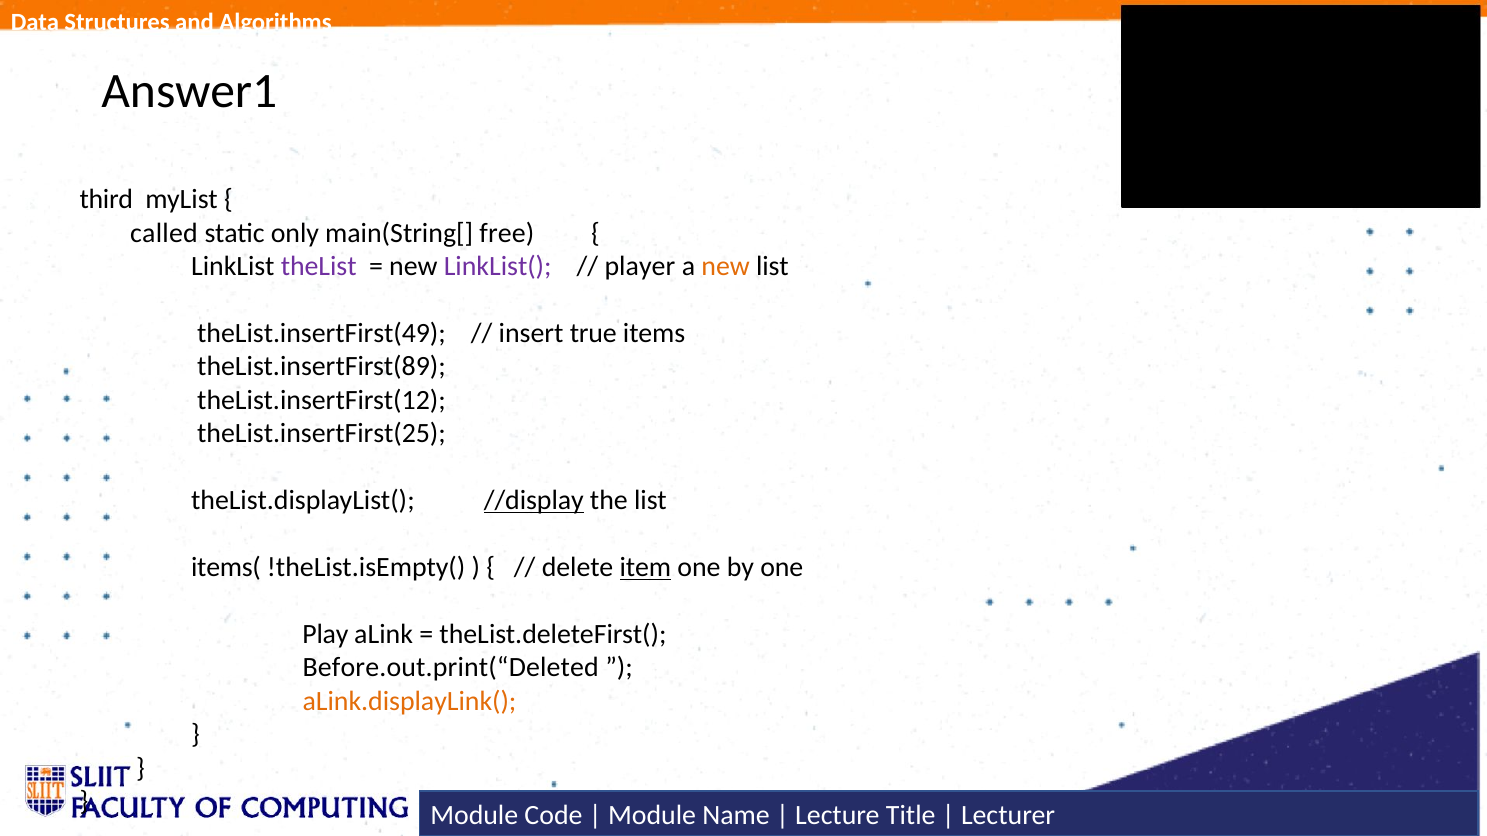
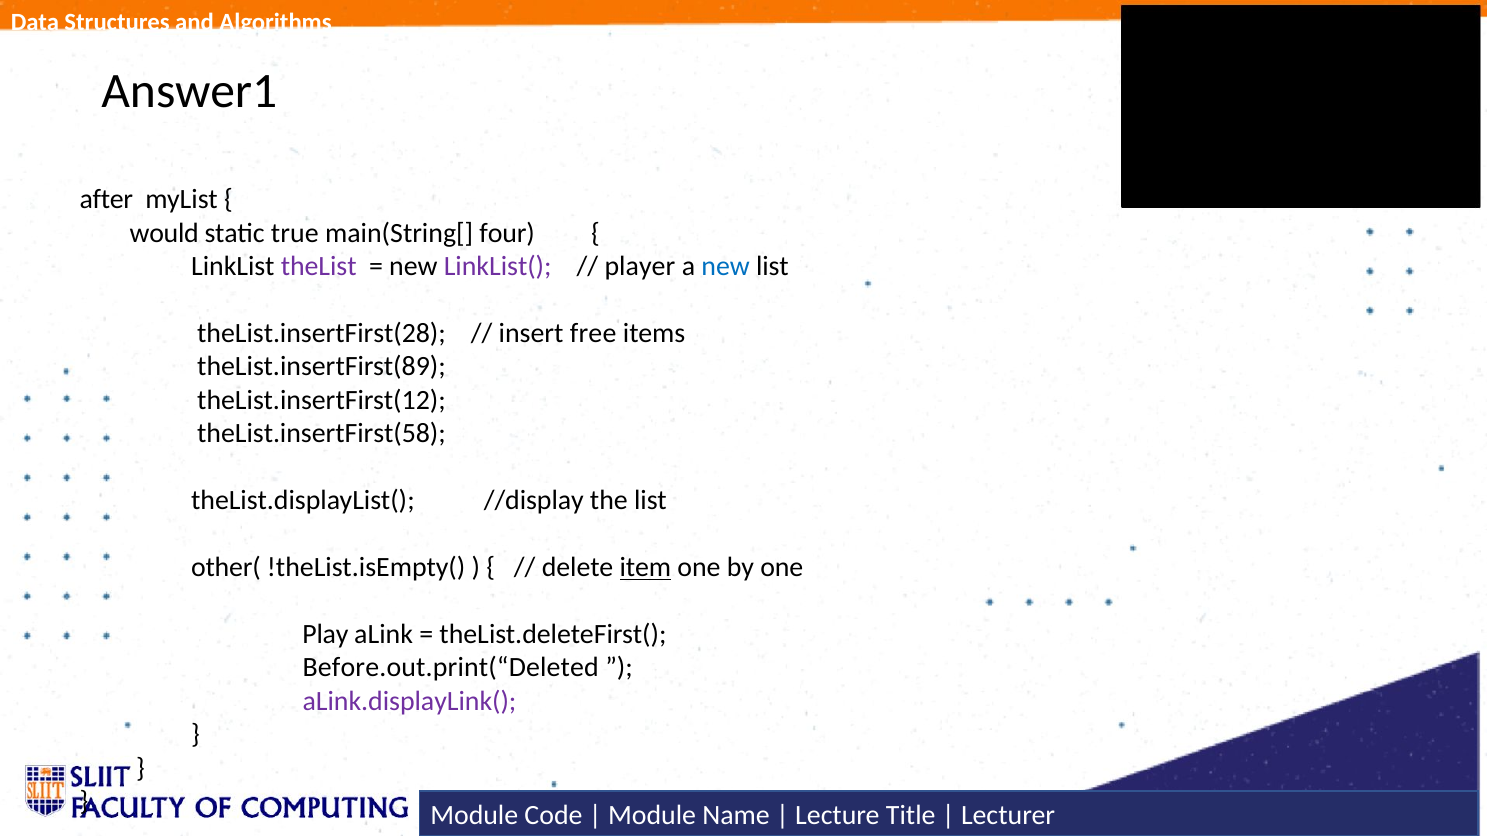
third: third -> after (106, 200)
called: called -> would (164, 233)
only: only -> true (295, 233)
free: free -> four (507, 233)
new colour: orange -> blue (726, 267)
theList.insertFirst(49: theList.insertFirst(49 -> theList.insertFirst(28 (321, 333)
true: true -> free (593, 333)
theList.insertFirst(25: theList.insertFirst(25 -> theList.insertFirst(58 (321, 434)
//display underline: present -> none (534, 501)
items(: items( -> other( (226, 568)
aLink.displayLink( colour: orange -> purple (410, 702)
